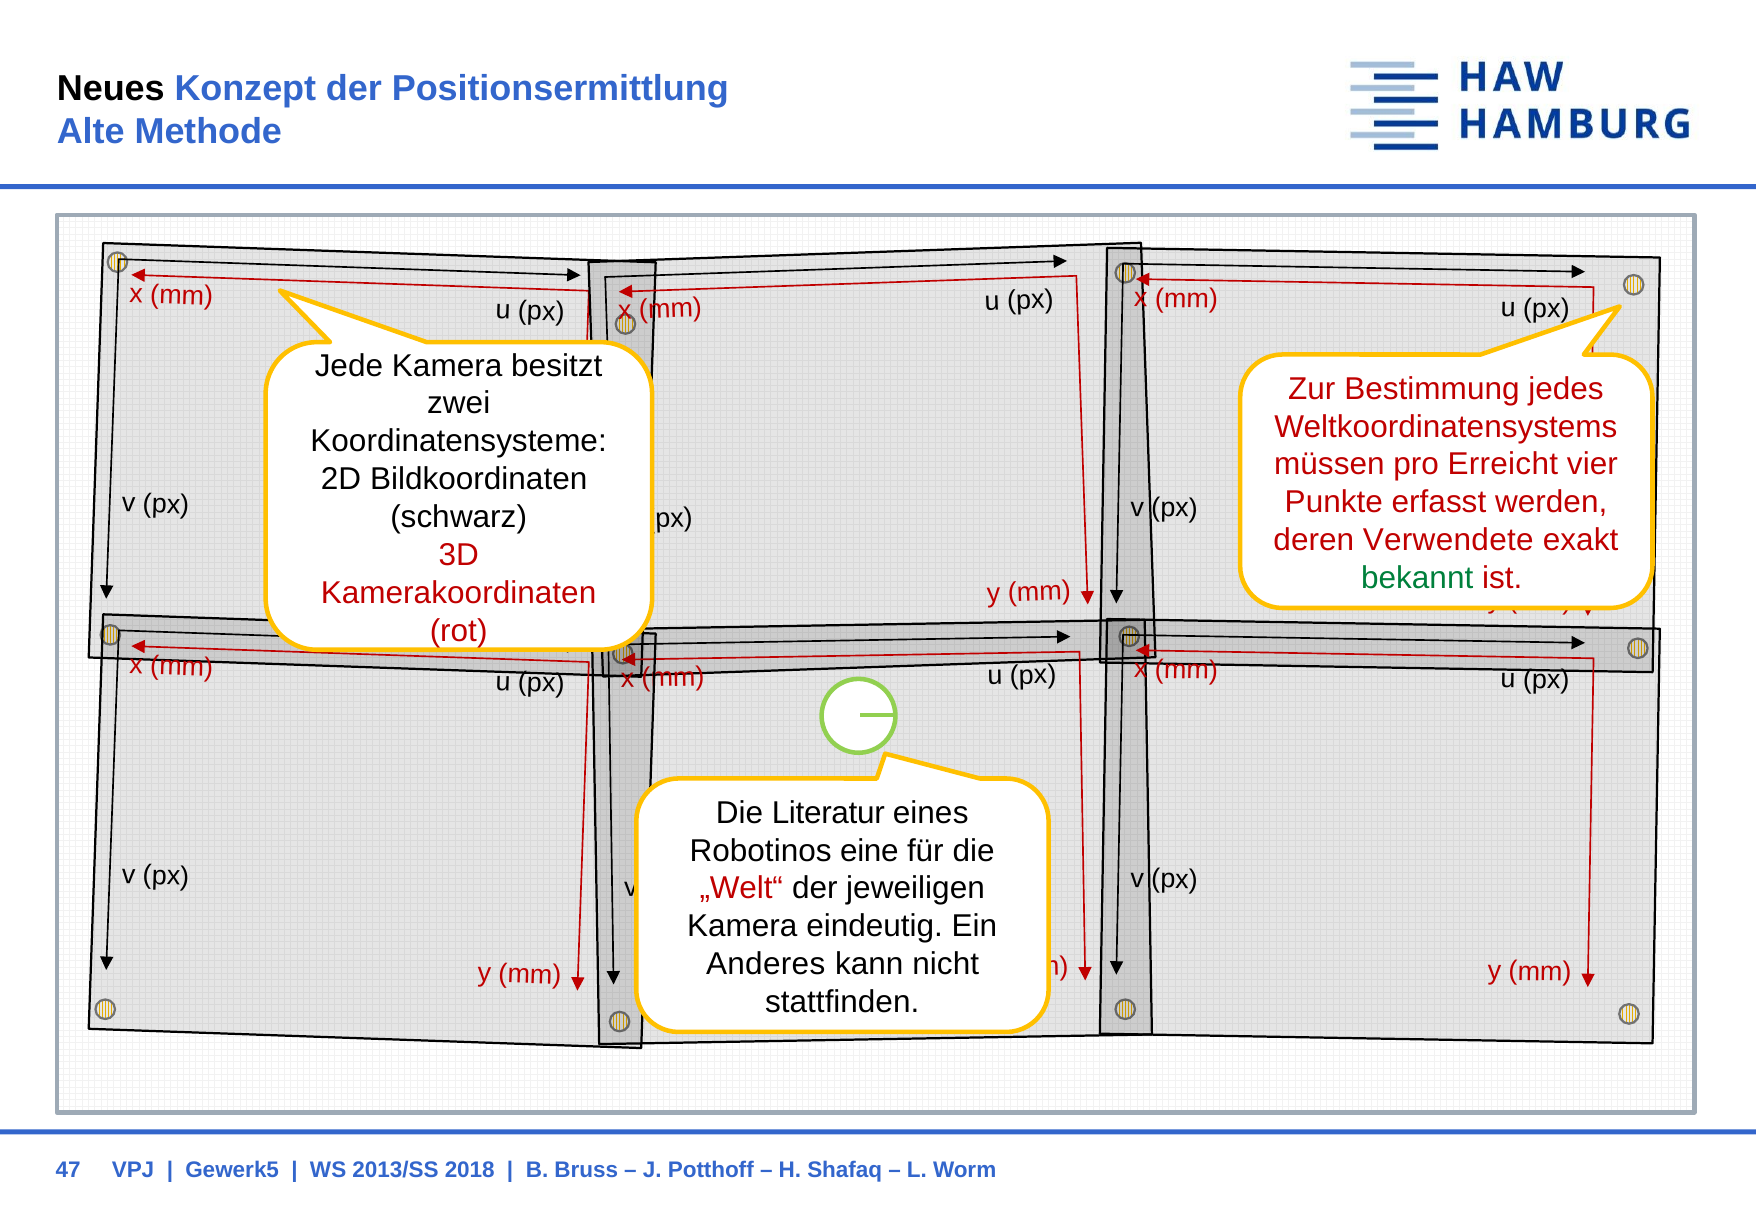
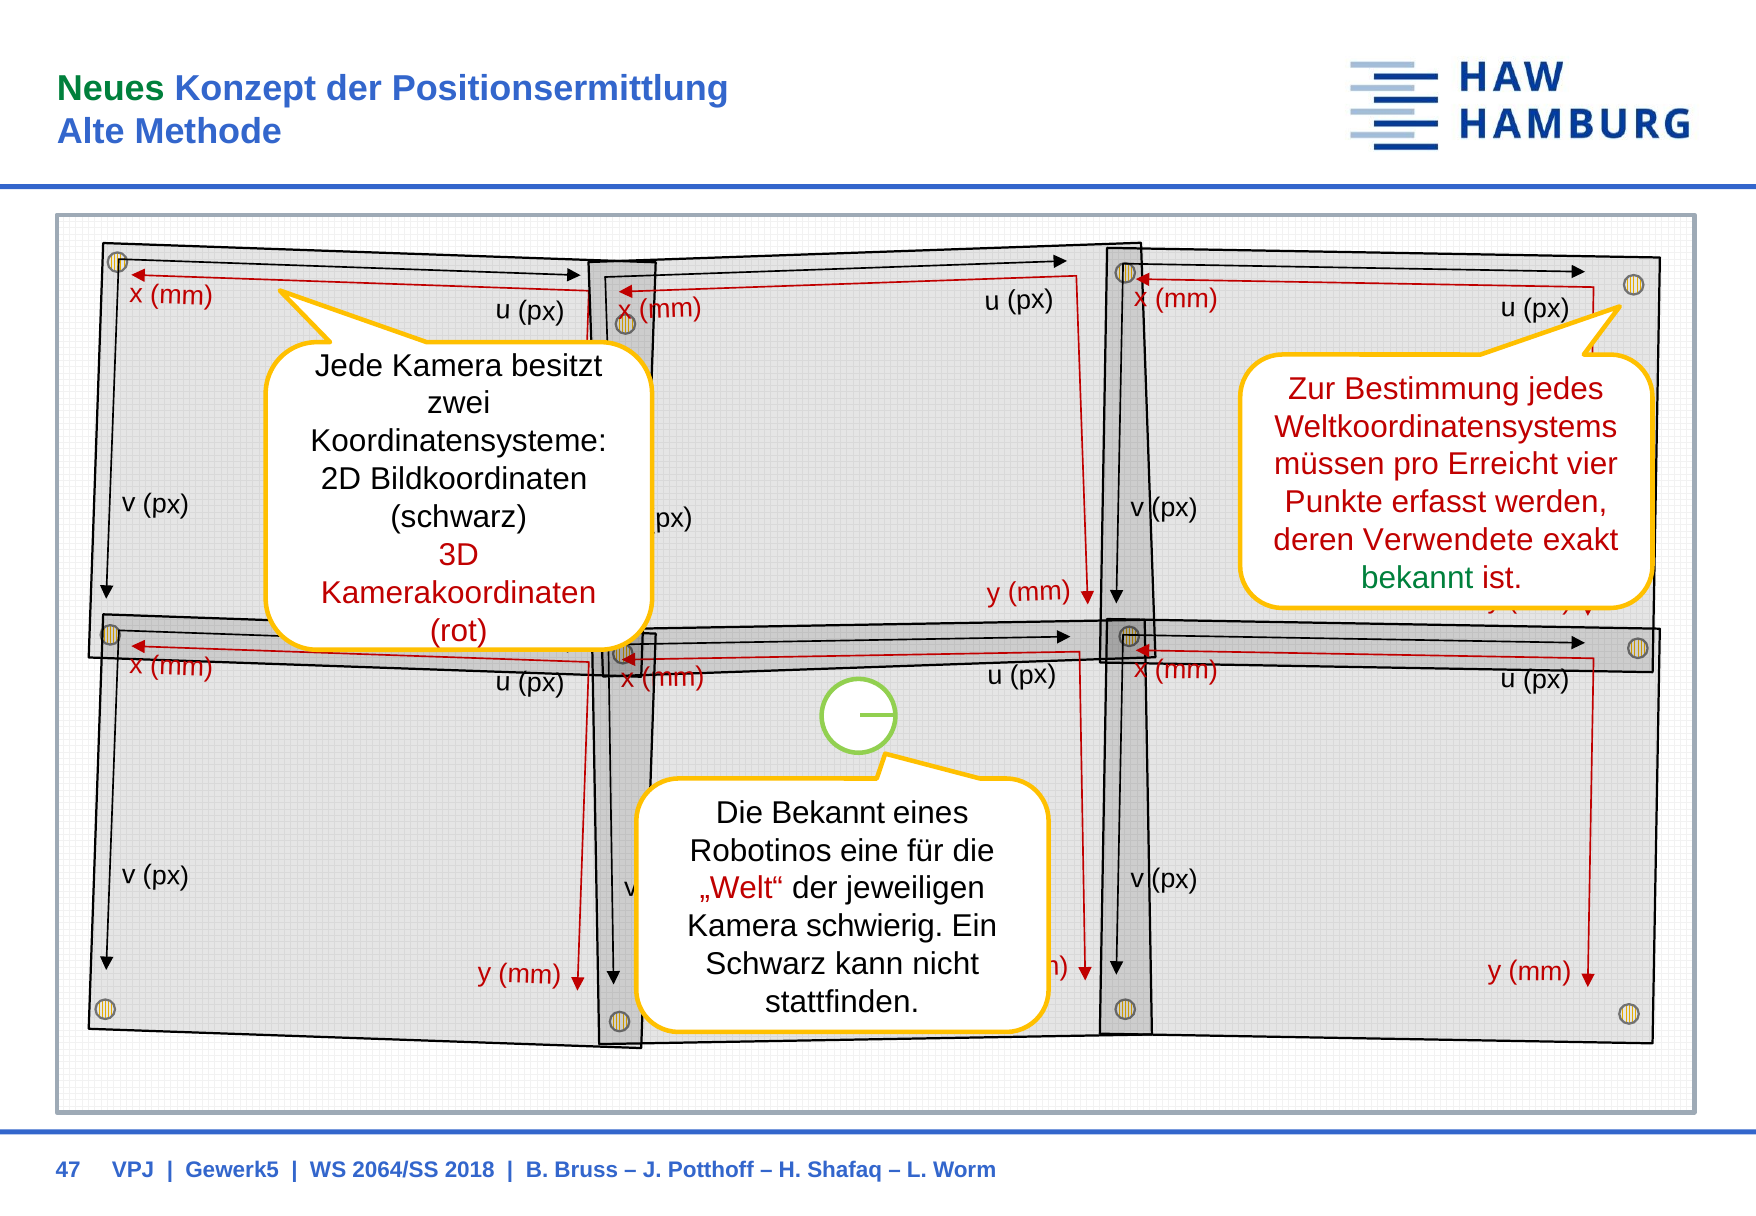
Neues colour: black -> green (111, 88)
Die Literatur: Literatur -> Bekannt (828, 813)
eindeutig: eindeutig -> schwierig (875, 926)
Anderes: Anderes -> Schwarz (766, 964)
2013/SS: 2013/SS -> 2064/SS (395, 1170)
